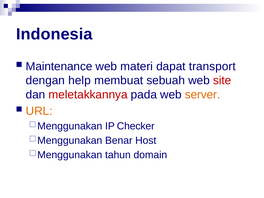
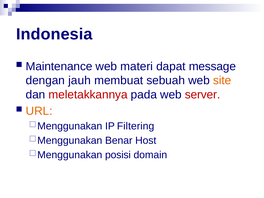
transport: transport -> message (212, 66)
help: help -> jauh (80, 80)
site colour: red -> orange (222, 80)
server colour: orange -> red (203, 95)
Checker: Checker -> Filtering (136, 126)
tahun: tahun -> posisi (118, 155)
